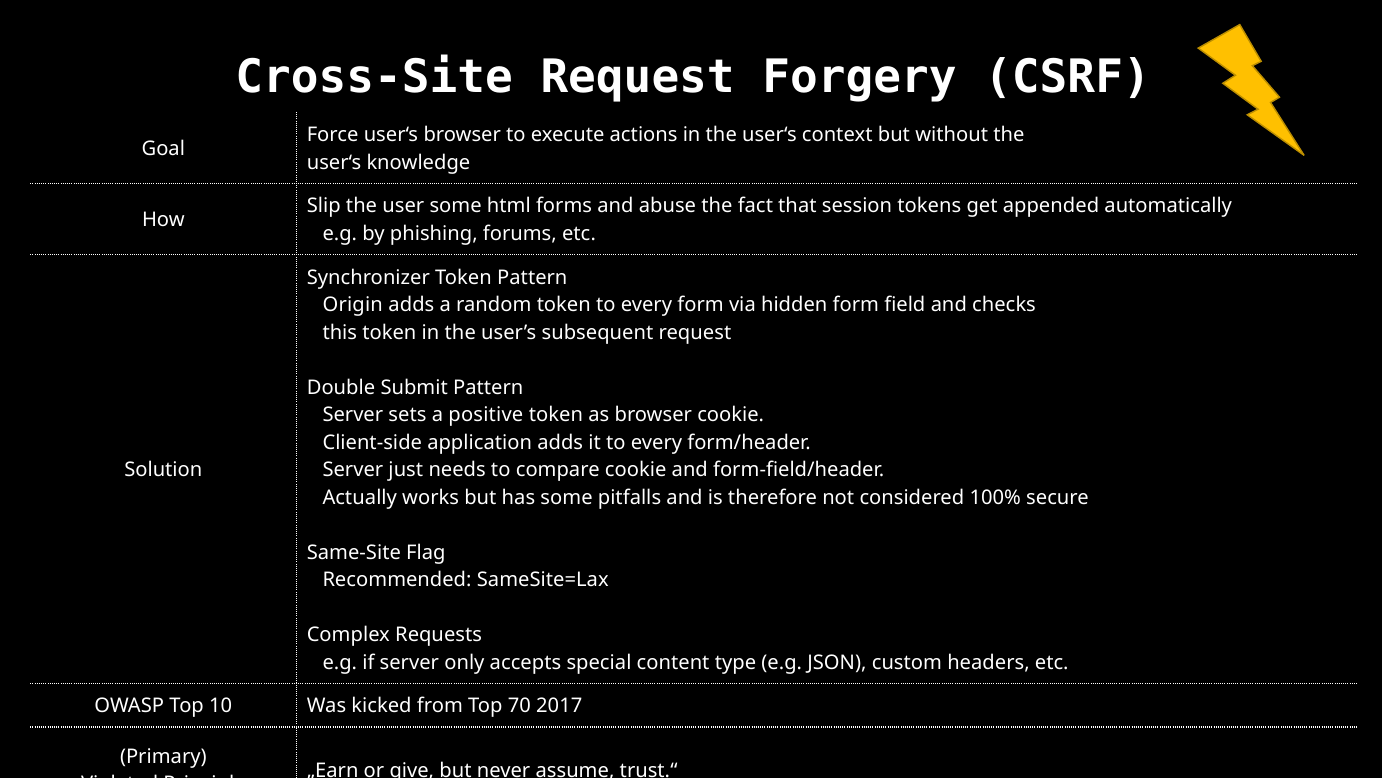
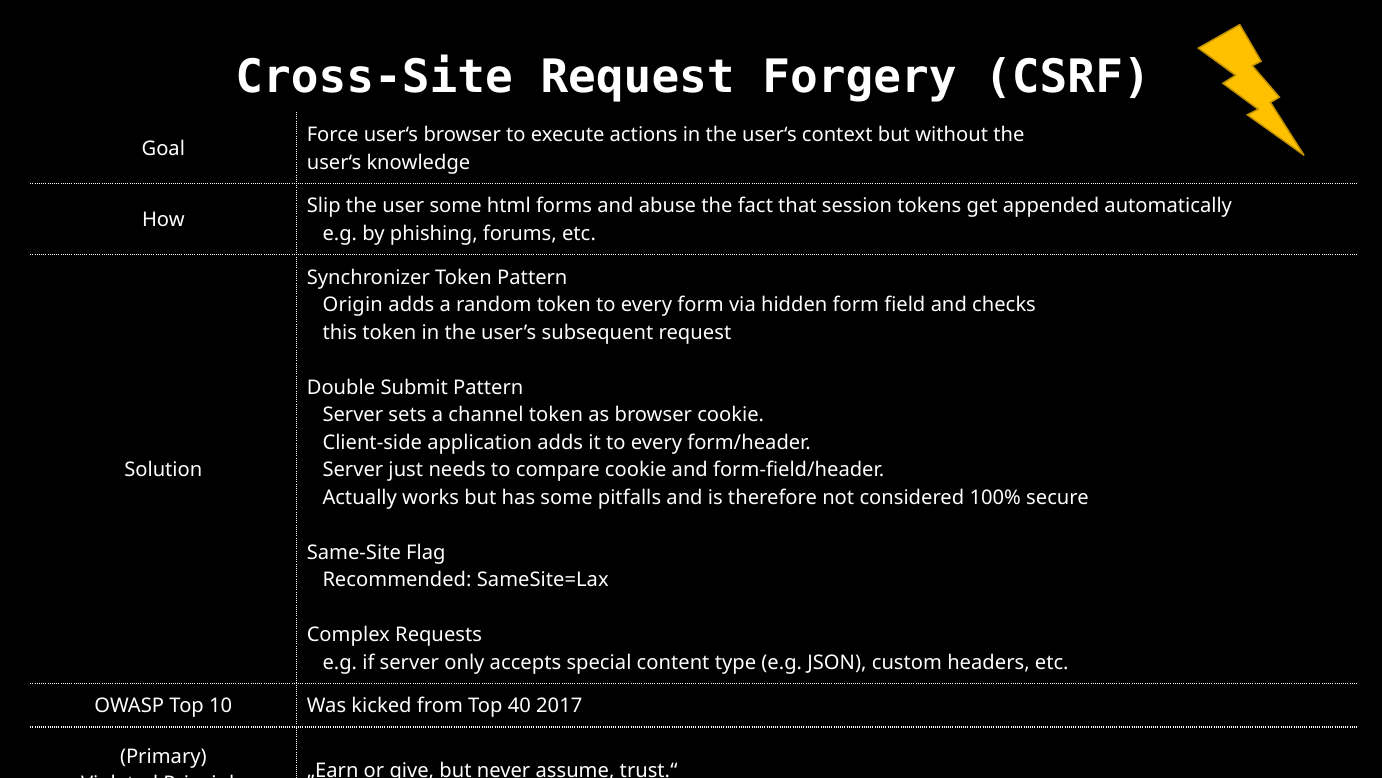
positive: positive -> channel (486, 415)
70: 70 -> 40 (519, 706)
